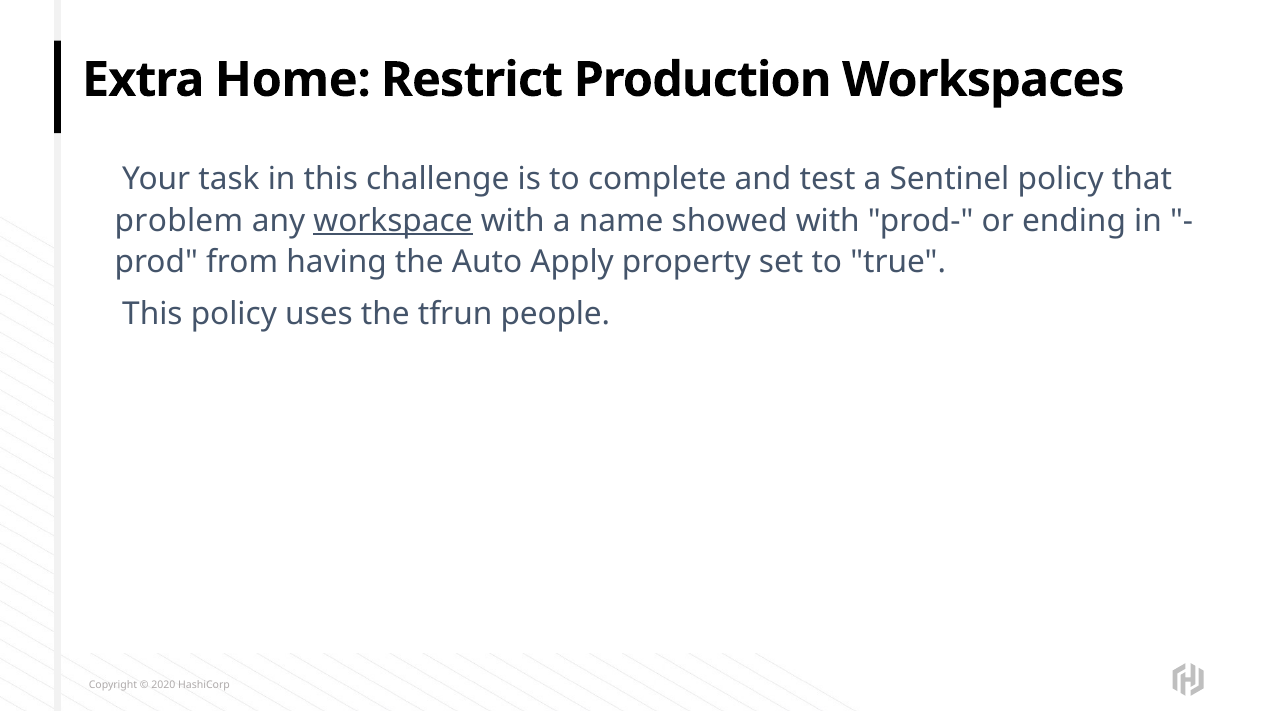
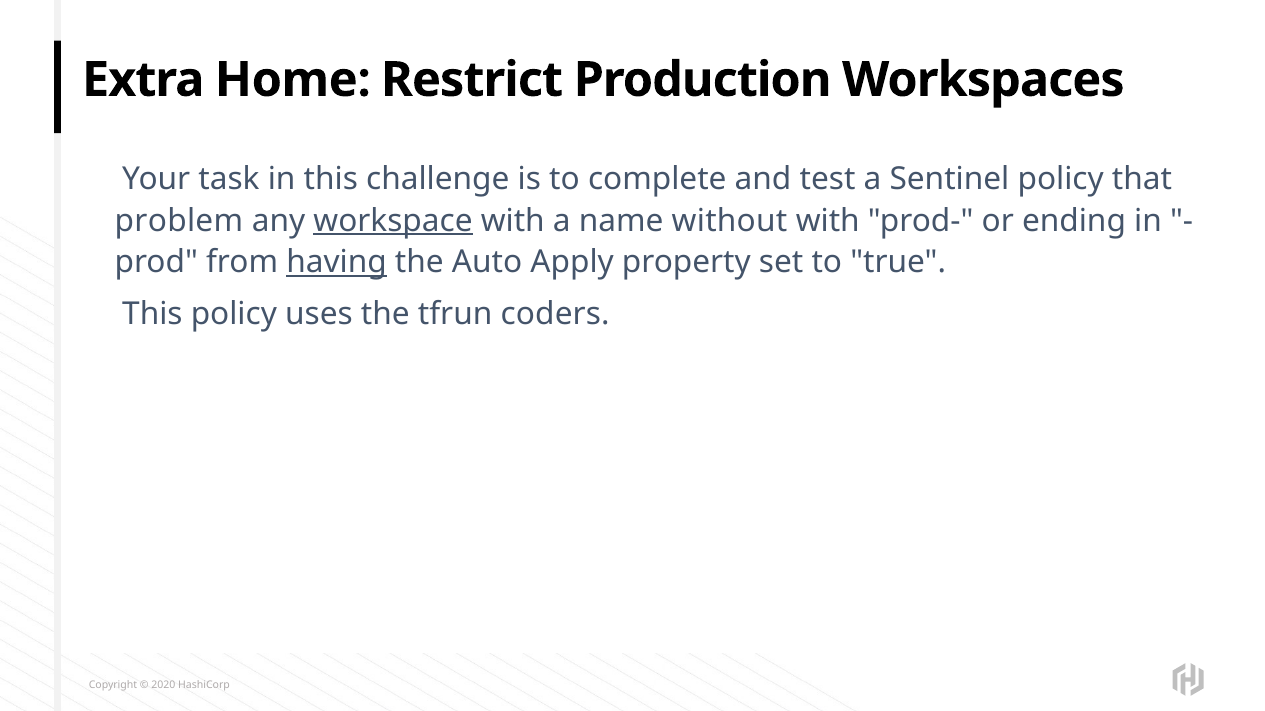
showed: showed -> without (730, 221)
having underline: none -> present (337, 263)
people: people -> coders (555, 314)
